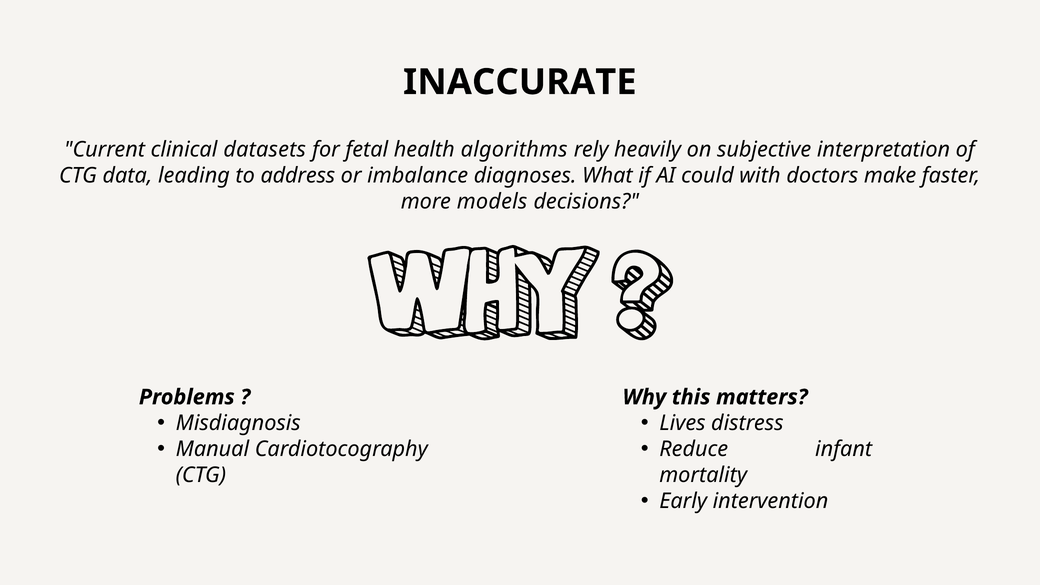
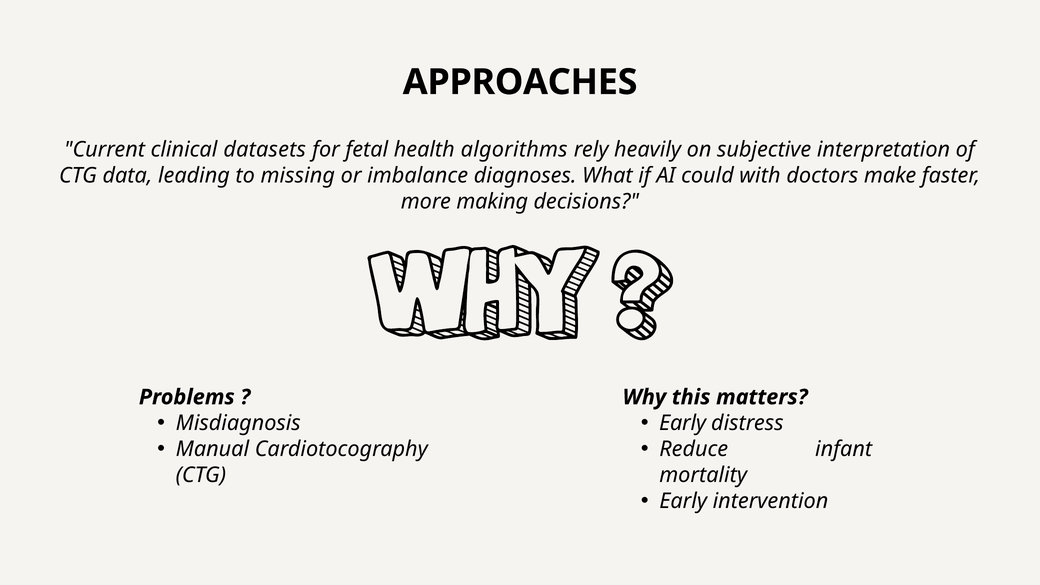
INACCURATE: INACCURATE -> APPROACHES (520, 82)
address: address -> missing (298, 175)
models: models -> making (492, 201)
Lives: Lives -> Early (683, 423)
